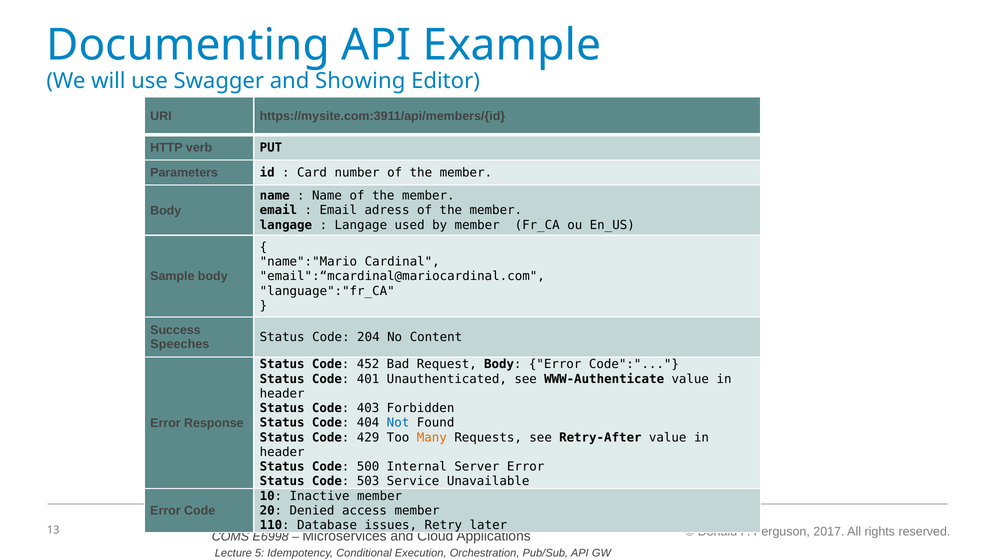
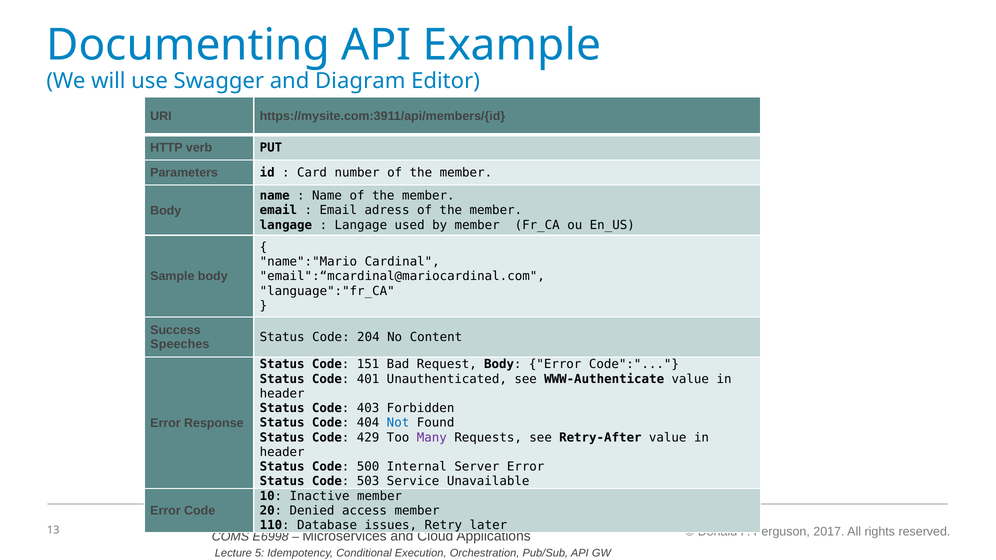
Showing: Showing -> Diagram (360, 81)
452: 452 -> 151 (368, 365)
Many colour: orange -> purple (432, 438)
